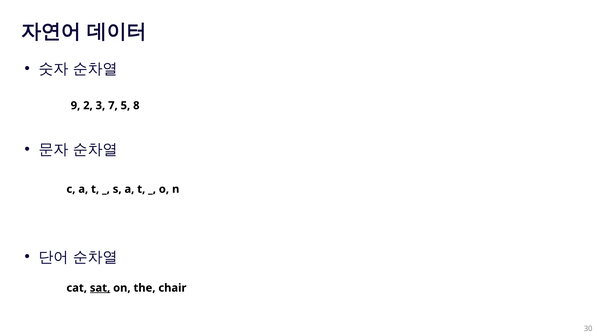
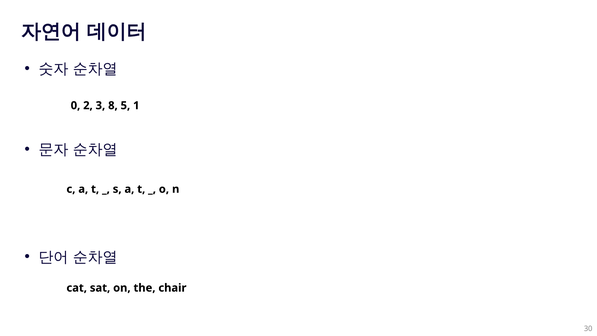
9: 9 -> 0 (75, 105)
7: 7 -> 8 (113, 105)
8: 8 -> 1 (136, 105)
sat underline: present -> none (100, 288)
